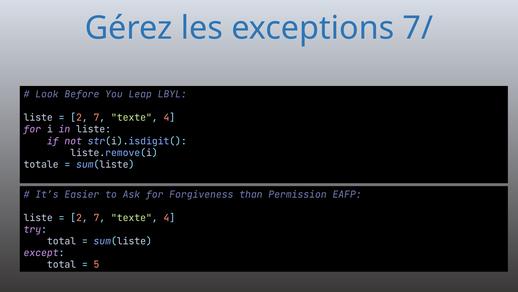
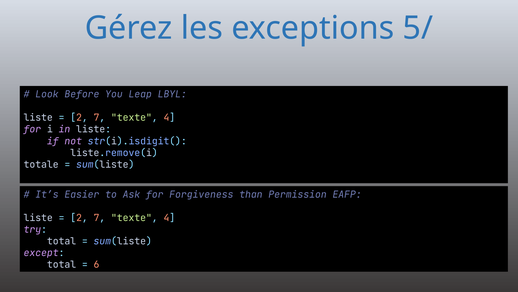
7/: 7/ -> 5/ (418, 28)
5: 5 -> 6 (96, 264)
